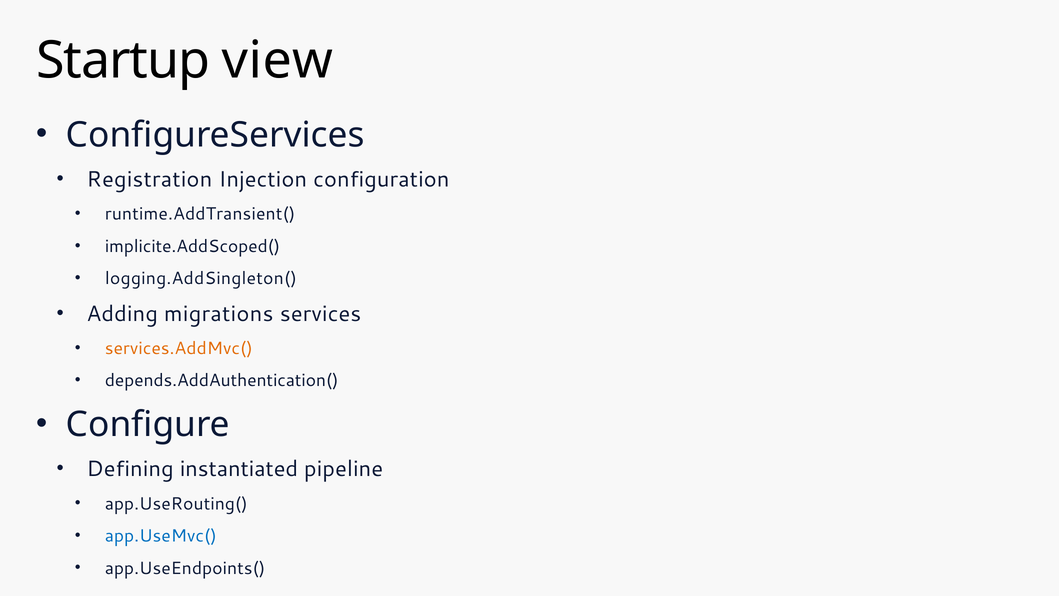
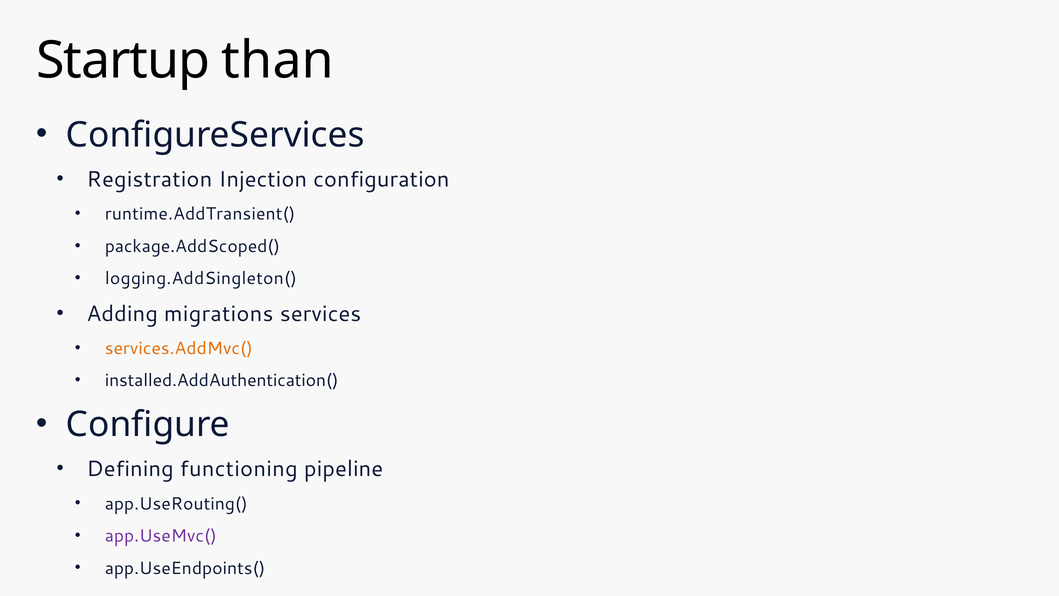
view: view -> than (278, 61)
implicite.AddScoped(: implicite.AddScoped( -> package.AddScoped( (192, 246)
depends.AddAuthentication(: depends.AddAuthentication( -> installed.AddAuthentication( (222, 380)
instantiated: instantiated -> functioning (239, 469)
app.UseMvc( colour: blue -> purple (161, 536)
